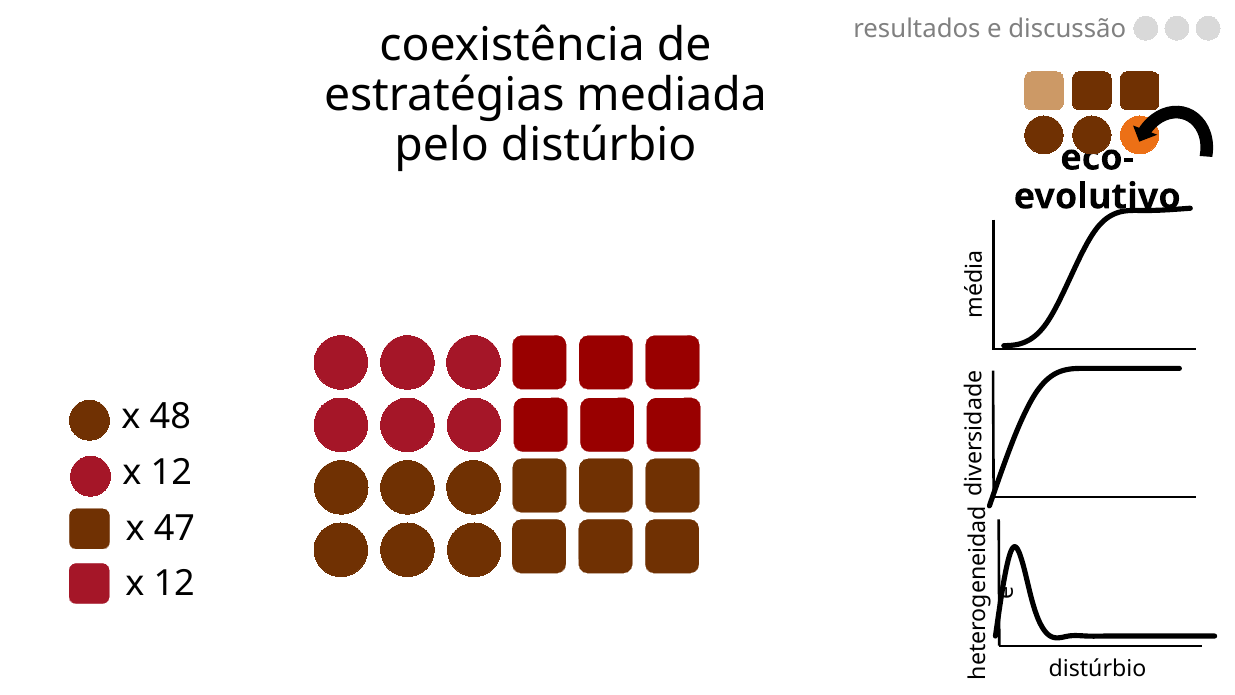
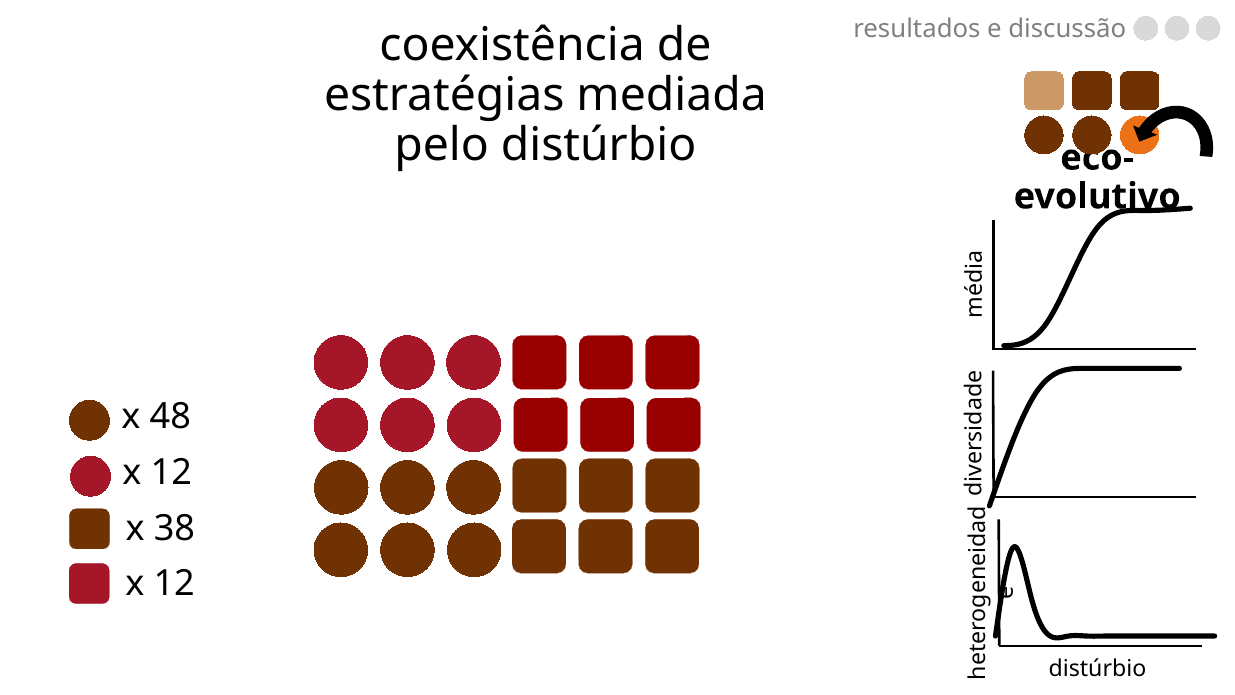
47: 47 -> 38 (174, 528)
